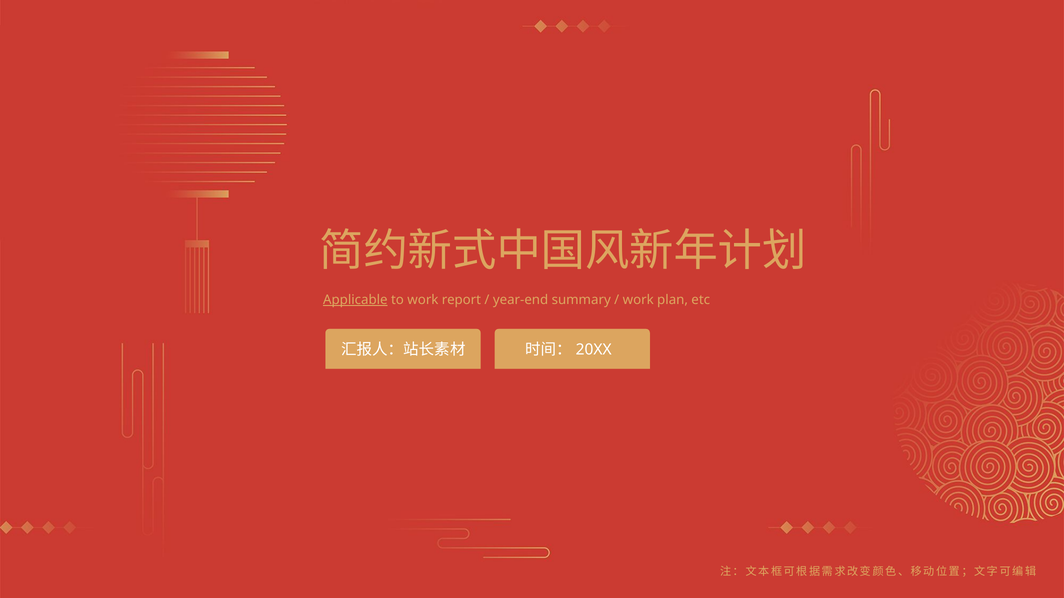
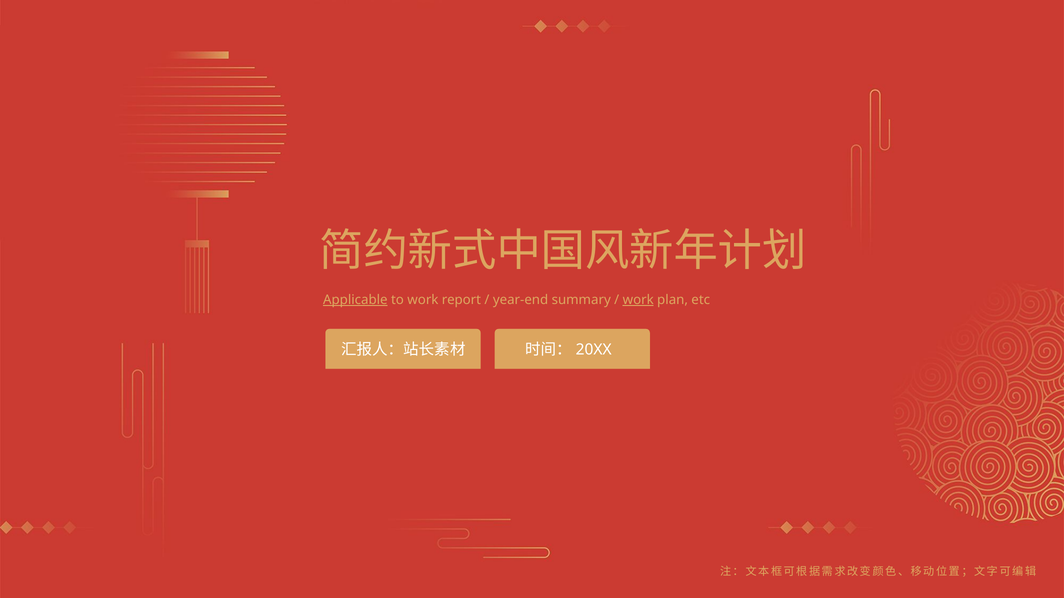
work underline: none -> present (638, 300)
